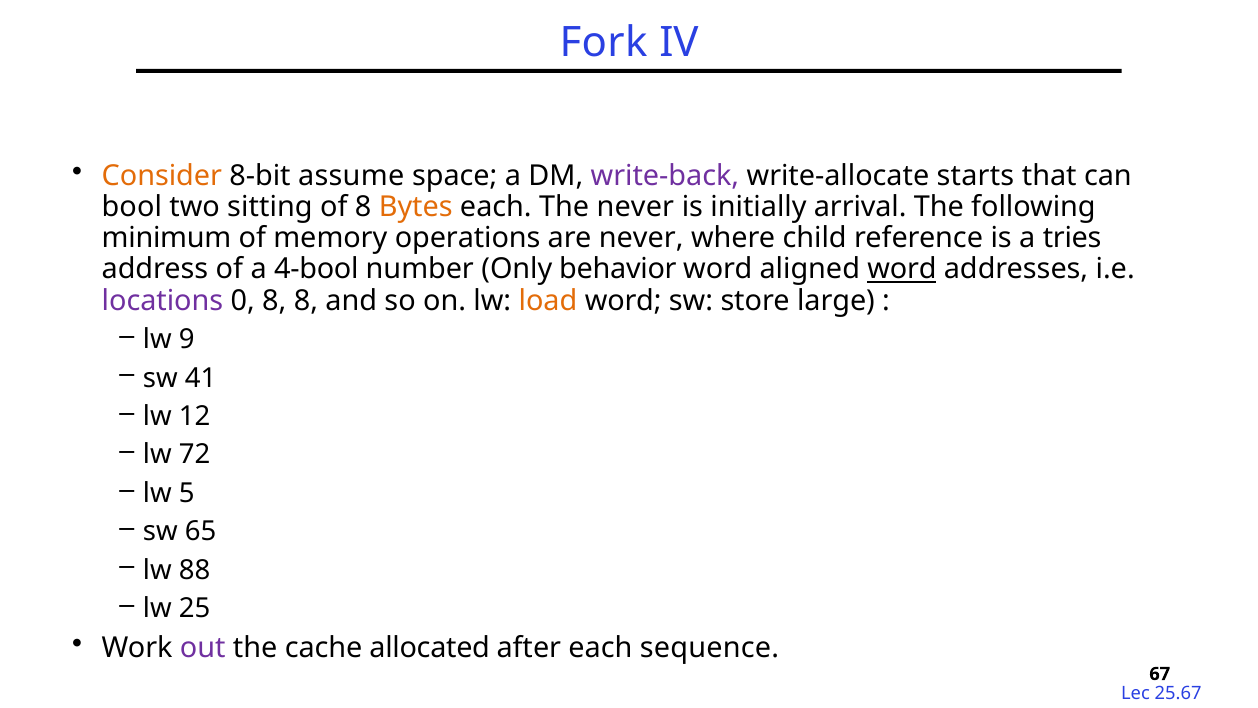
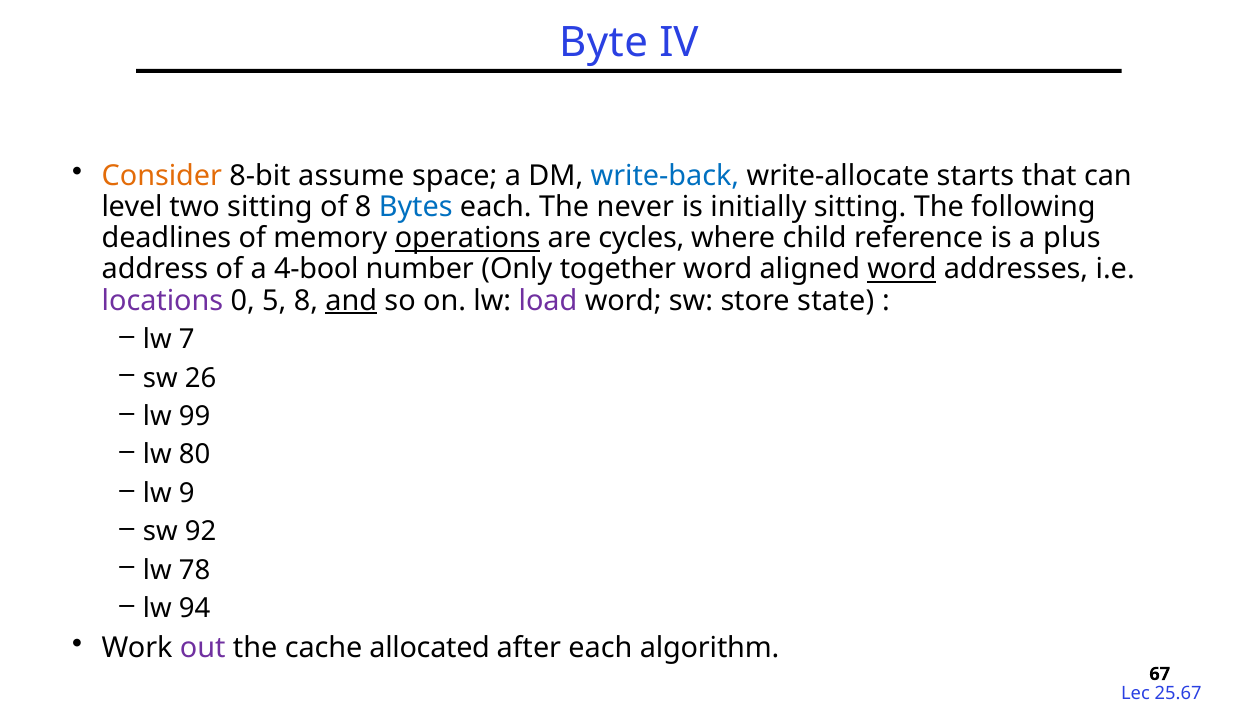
Fork: Fork -> Byte (604, 43)
write-back colour: purple -> blue (665, 176)
bool: bool -> level (132, 207)
Bytes colour: orange -> blue (416, 207)
initially arrival: arrival -> sitting (860, 207)
minimum: minimum -> deadlines (166, 238)
operations underline: none -> present (468, 238)
are never: never -> cycles (641, 238)
tries: tries -> plus (1072, 238)
behavior: behavior -> together (618, 269)
0 8: 8 -> 5 (274, 300)
and underline: none -> present (351, 300)
load colour: orange -> purple (548, 300)
large: large -> state (836, 300)
9: 9 -> 7 (187, 339)
41: 41 -> 26 (201, 378)
12: 12 -> 99 (195, 416)
72: 72 -> 80 (195, 455)
5: 5 -> 9 (187, 493)
65: 65 -> 92 (201, 531)
88: 88 -> 78 (195, 570)
25: 25 -> 94 (195, 608)
sequence: sequence -> algorithm (710, 648)
